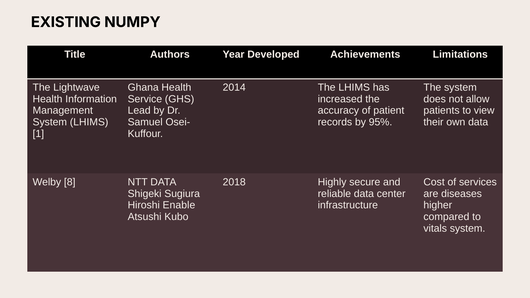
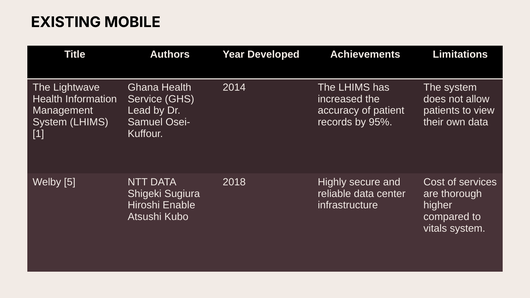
NUMPY: NUMPY -> MOBILE (132, 22)
8: 8 -> 5 (70, 182)
diseases: diseases -> thorough (462, 194)
